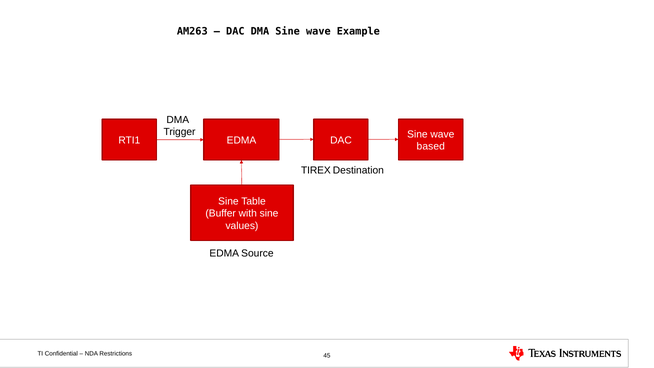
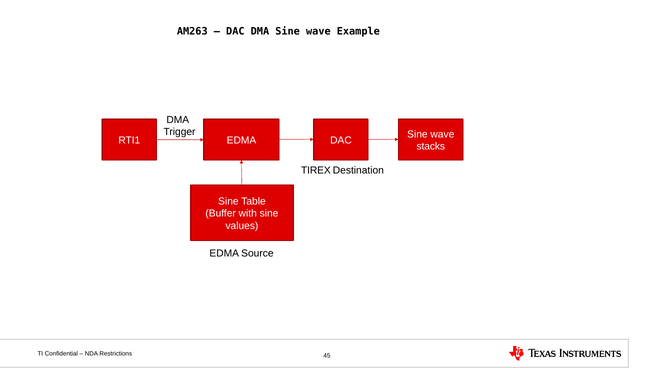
based: based -> stacks (431, 146)
